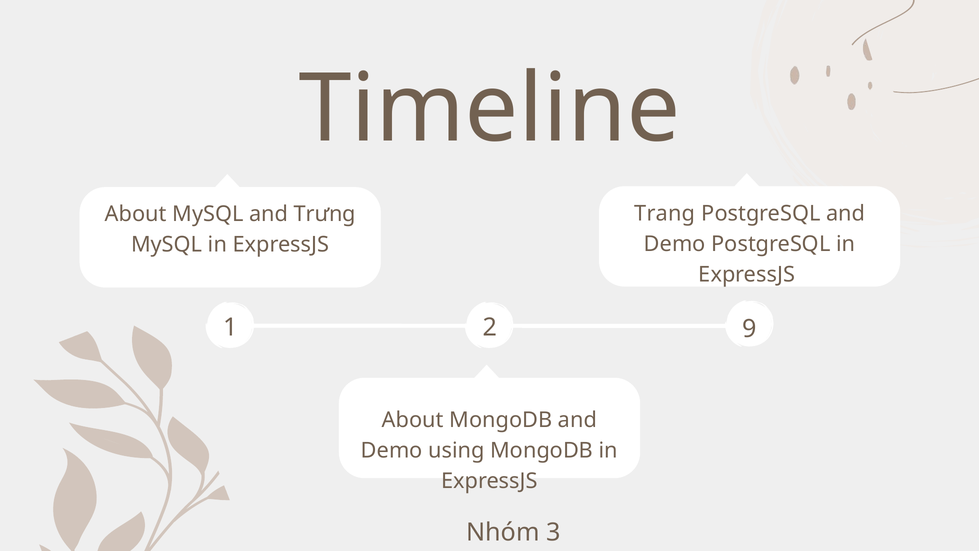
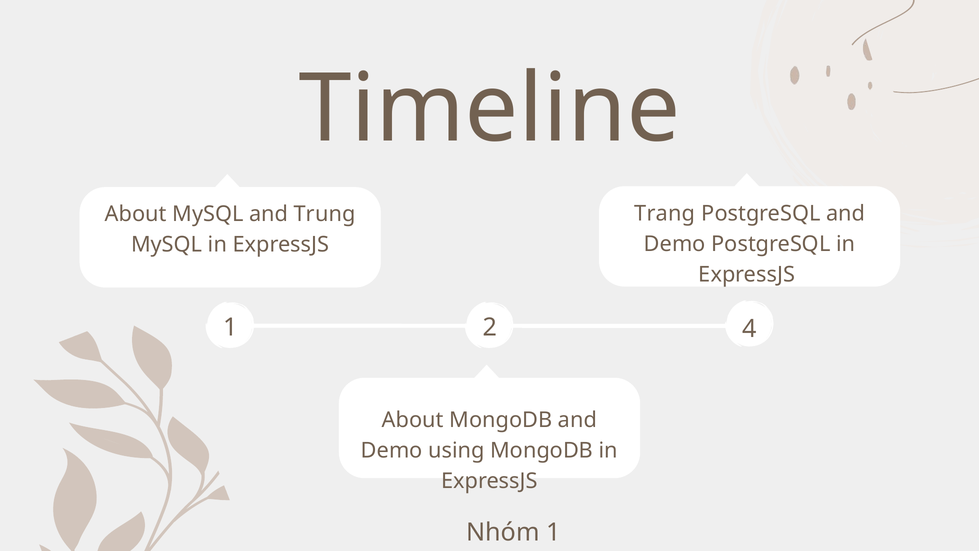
Trưng: Trưng -> Trung (325, 214)
9: 9 -> 4 (750, 329)
Nhóm 3: 3 -> 1 (553, 532)
